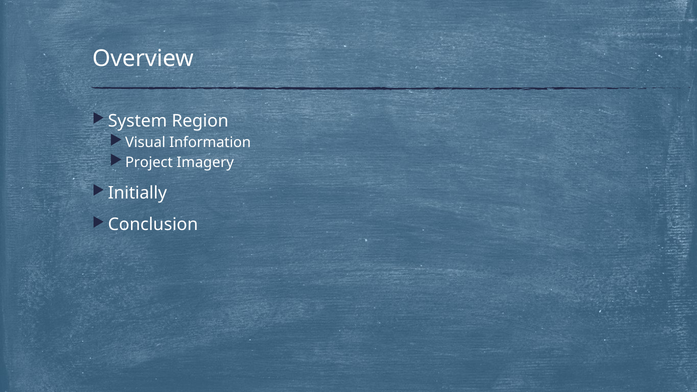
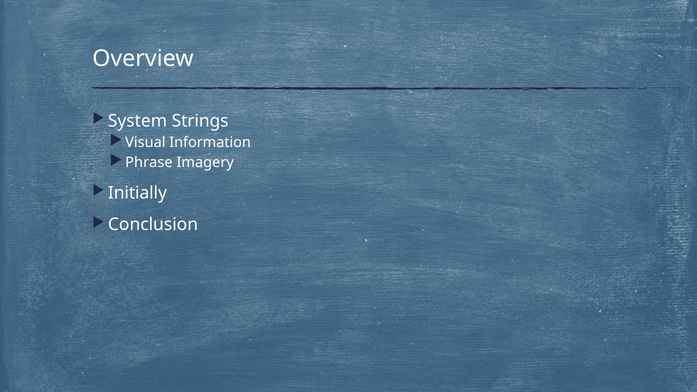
Region: Region -> Strings (200, 121)
Project: Project -> Phrase (149, 163)
